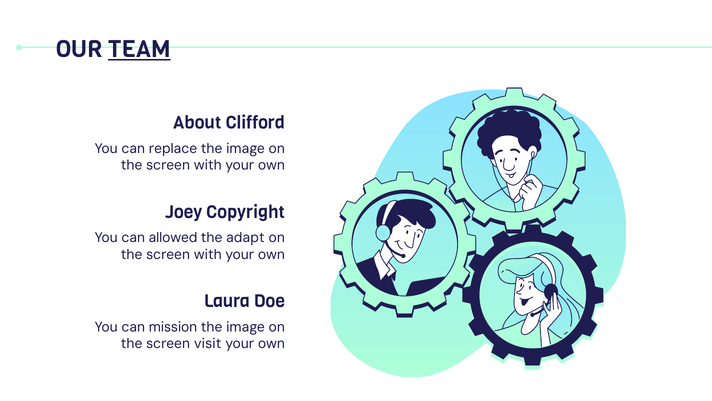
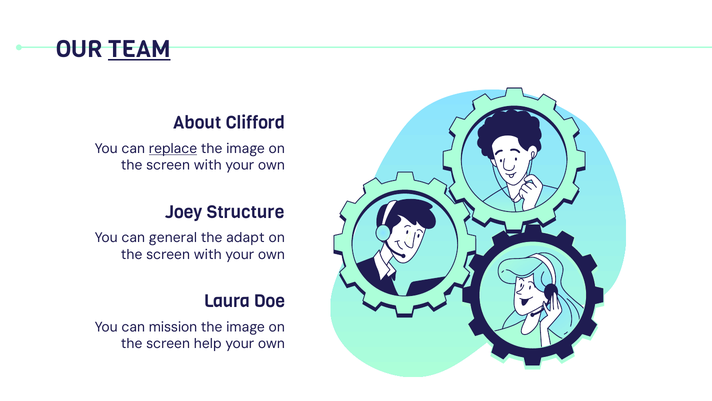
replace underline: none -> present (173, 149)
Copyright: Copyright -> Structure (246, 212)
allowed: allowed -> general (173, 238)
visit: visit -> help (208, 343)
